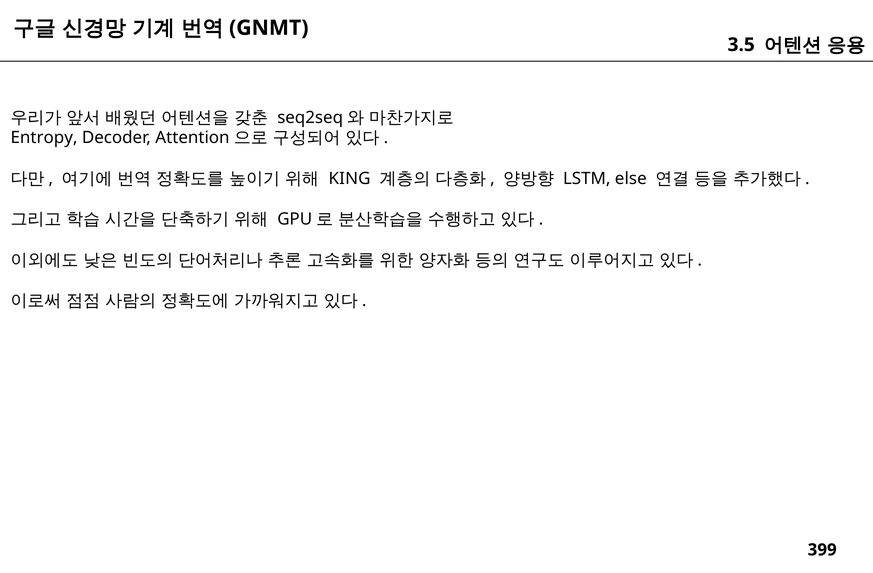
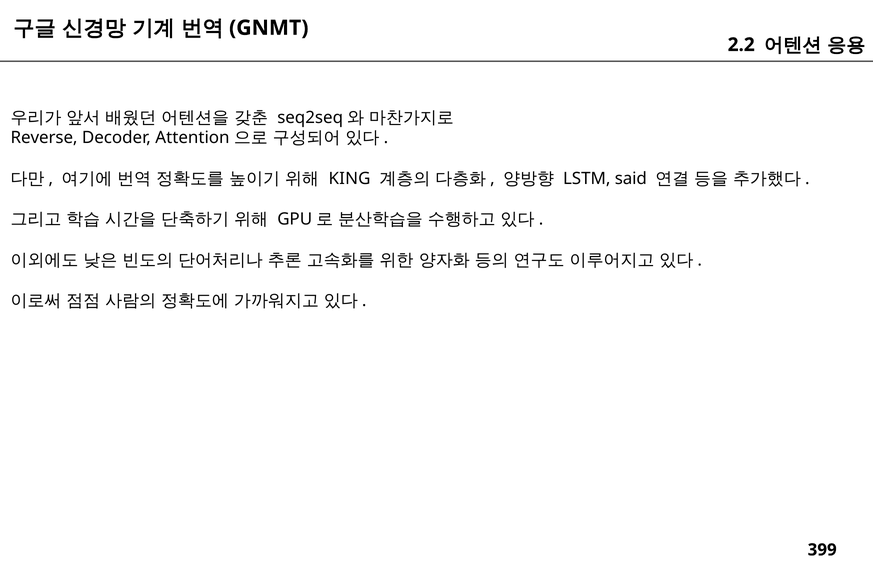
3.5: 3.5 -> 2.2 (741, 45)
Entropy: Entropy -> Reverse (44, 138)
else: else -> said (631, 179)
